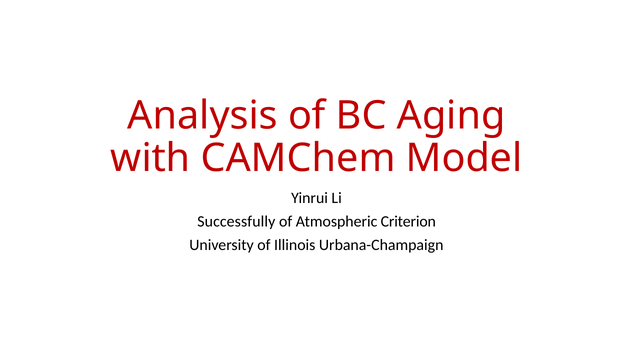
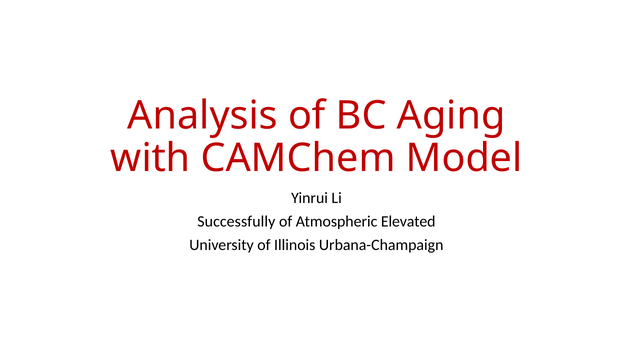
Criterion: Criterion -> Elevated (408, 222)
